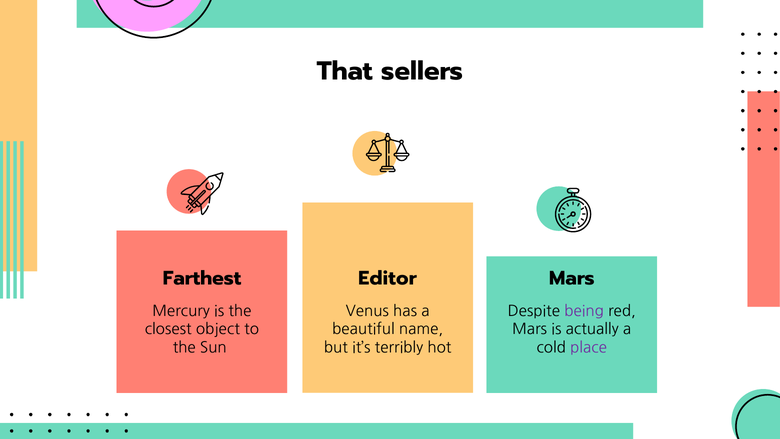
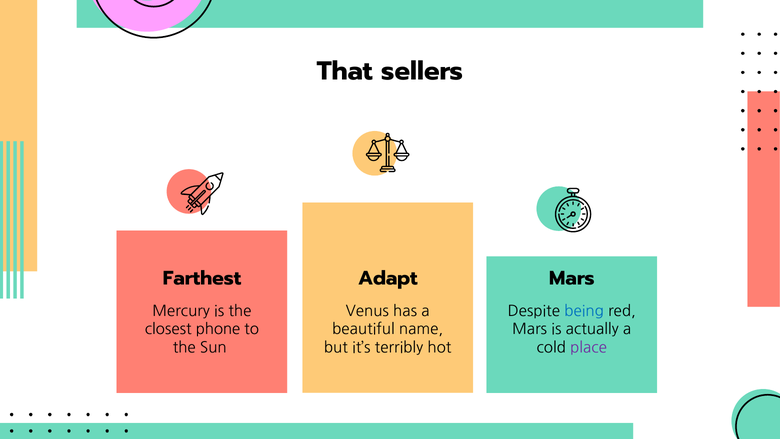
Editor: Editor -> Adapt (388, 278)
being colour: purple -> blue (584, 311)
object: object -> phone (218, 329)
